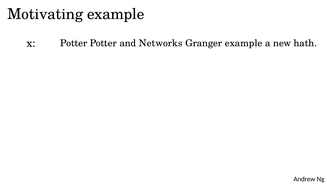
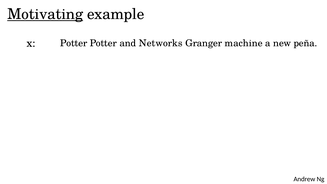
Motivating underline: none -> present (45, 14)
Granger example: example -> machine (244, 43)
hath: hath -> peña (305, 43)
